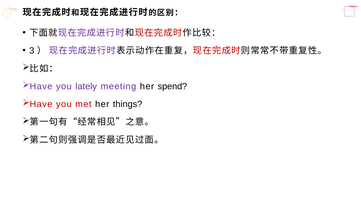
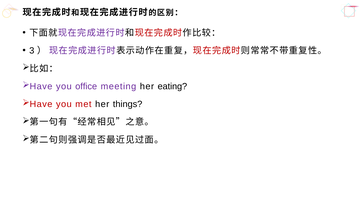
lately: lately -> office (86, 86)
spend: spend -> eating (172, 86)
